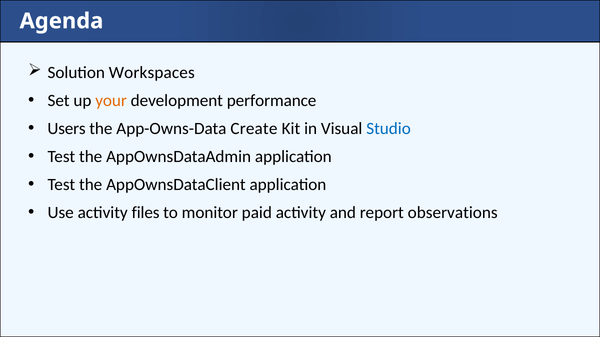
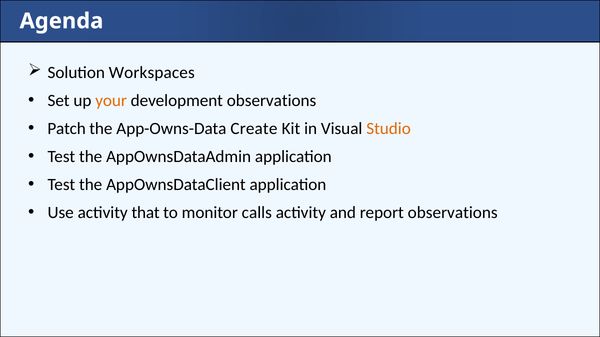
development performance: performance -> observations (272, 101)
Users: Users -> Patch (67, 129)
Studio colour: blue -> orange (389, 129)
files: files -> that (146, 213)
paid: paid -> calls (257, 213)
